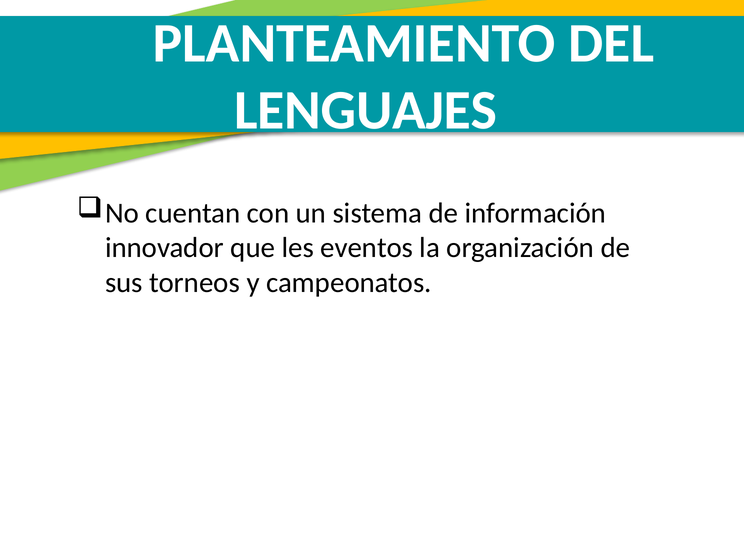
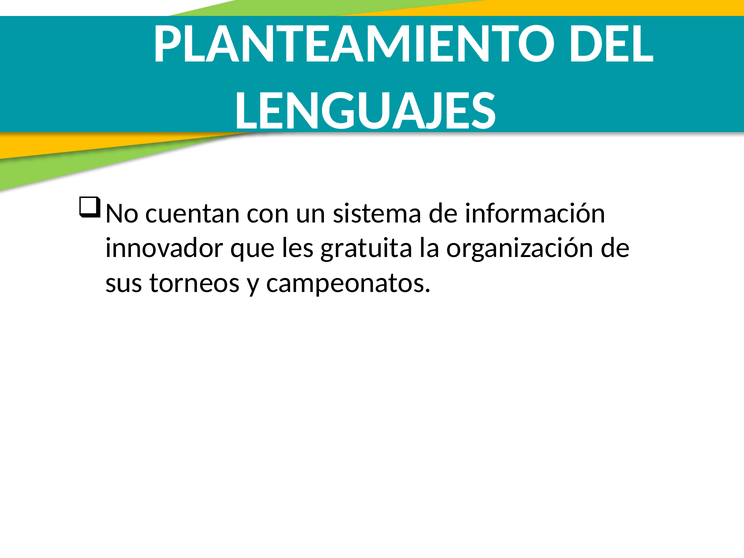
eventos: eventos -> gratuita (367, 248)
